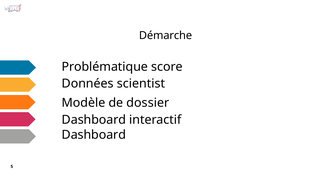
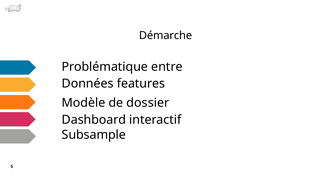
score: score -> entre (167, 67)
scientist: scientist -> features (141, 83)
Dashboard: Dashboard -> Subsample (94, 135)
